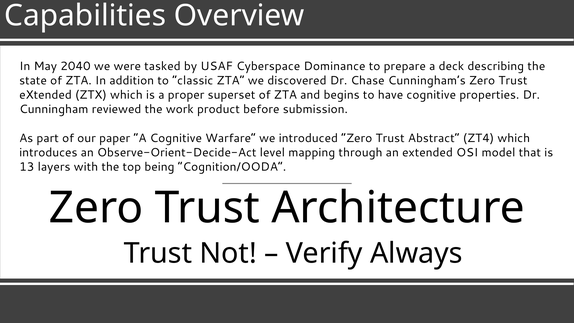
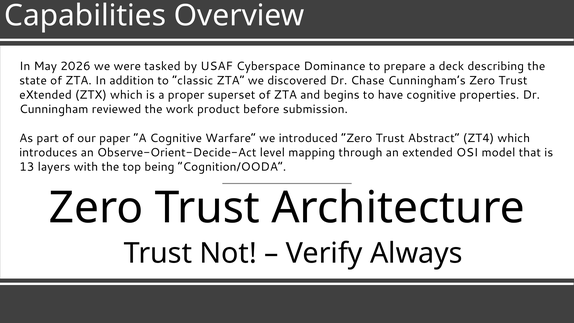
2040: 2040 -> 2026 (75, 66)
